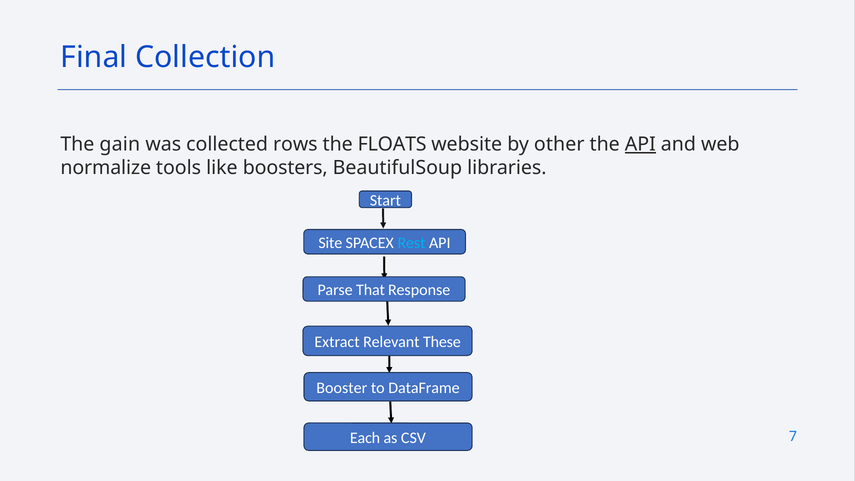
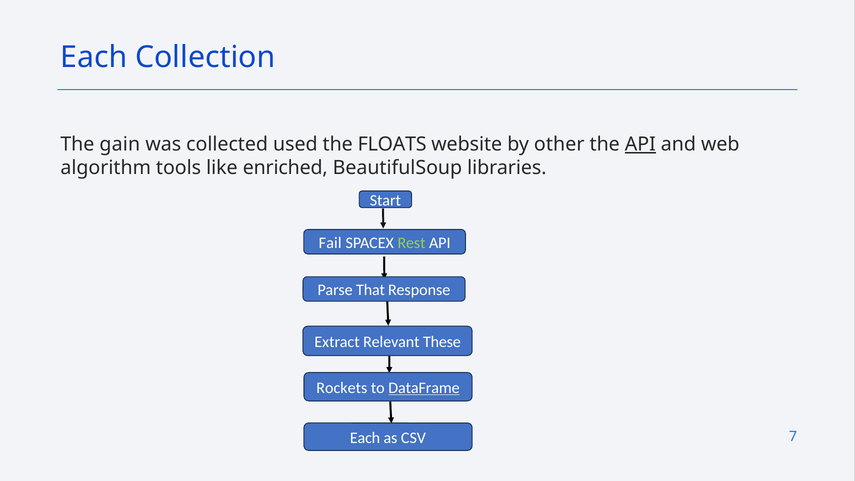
Final: Final -> Each (94, 57)
rows: rows -> used (295, 144)
normalize: normalize -> algorithm (106, 168)
boosters: boosters -> enriched (285, 168)
Site: Site -> Fail (330, 243)
Rest colour: light blue -> light green (411, 243)
Booster: Booster -> Rockets (342, 388)
DataFrame underline: none -> present (424, 388)
